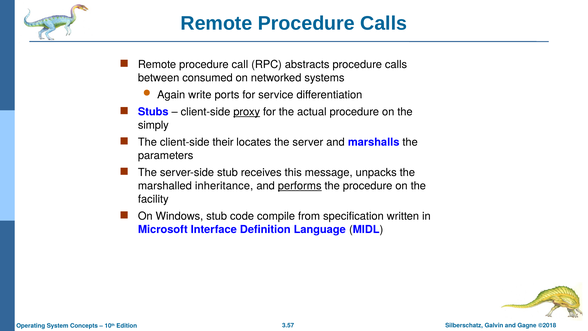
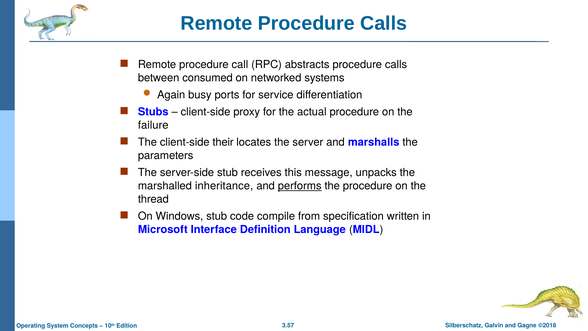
write: write -> busy (200, 95)
proxy underline: present -> none (247, 112)
simply: simply -> failure (153, 125)
facility: facility -> thread (153, 199)
